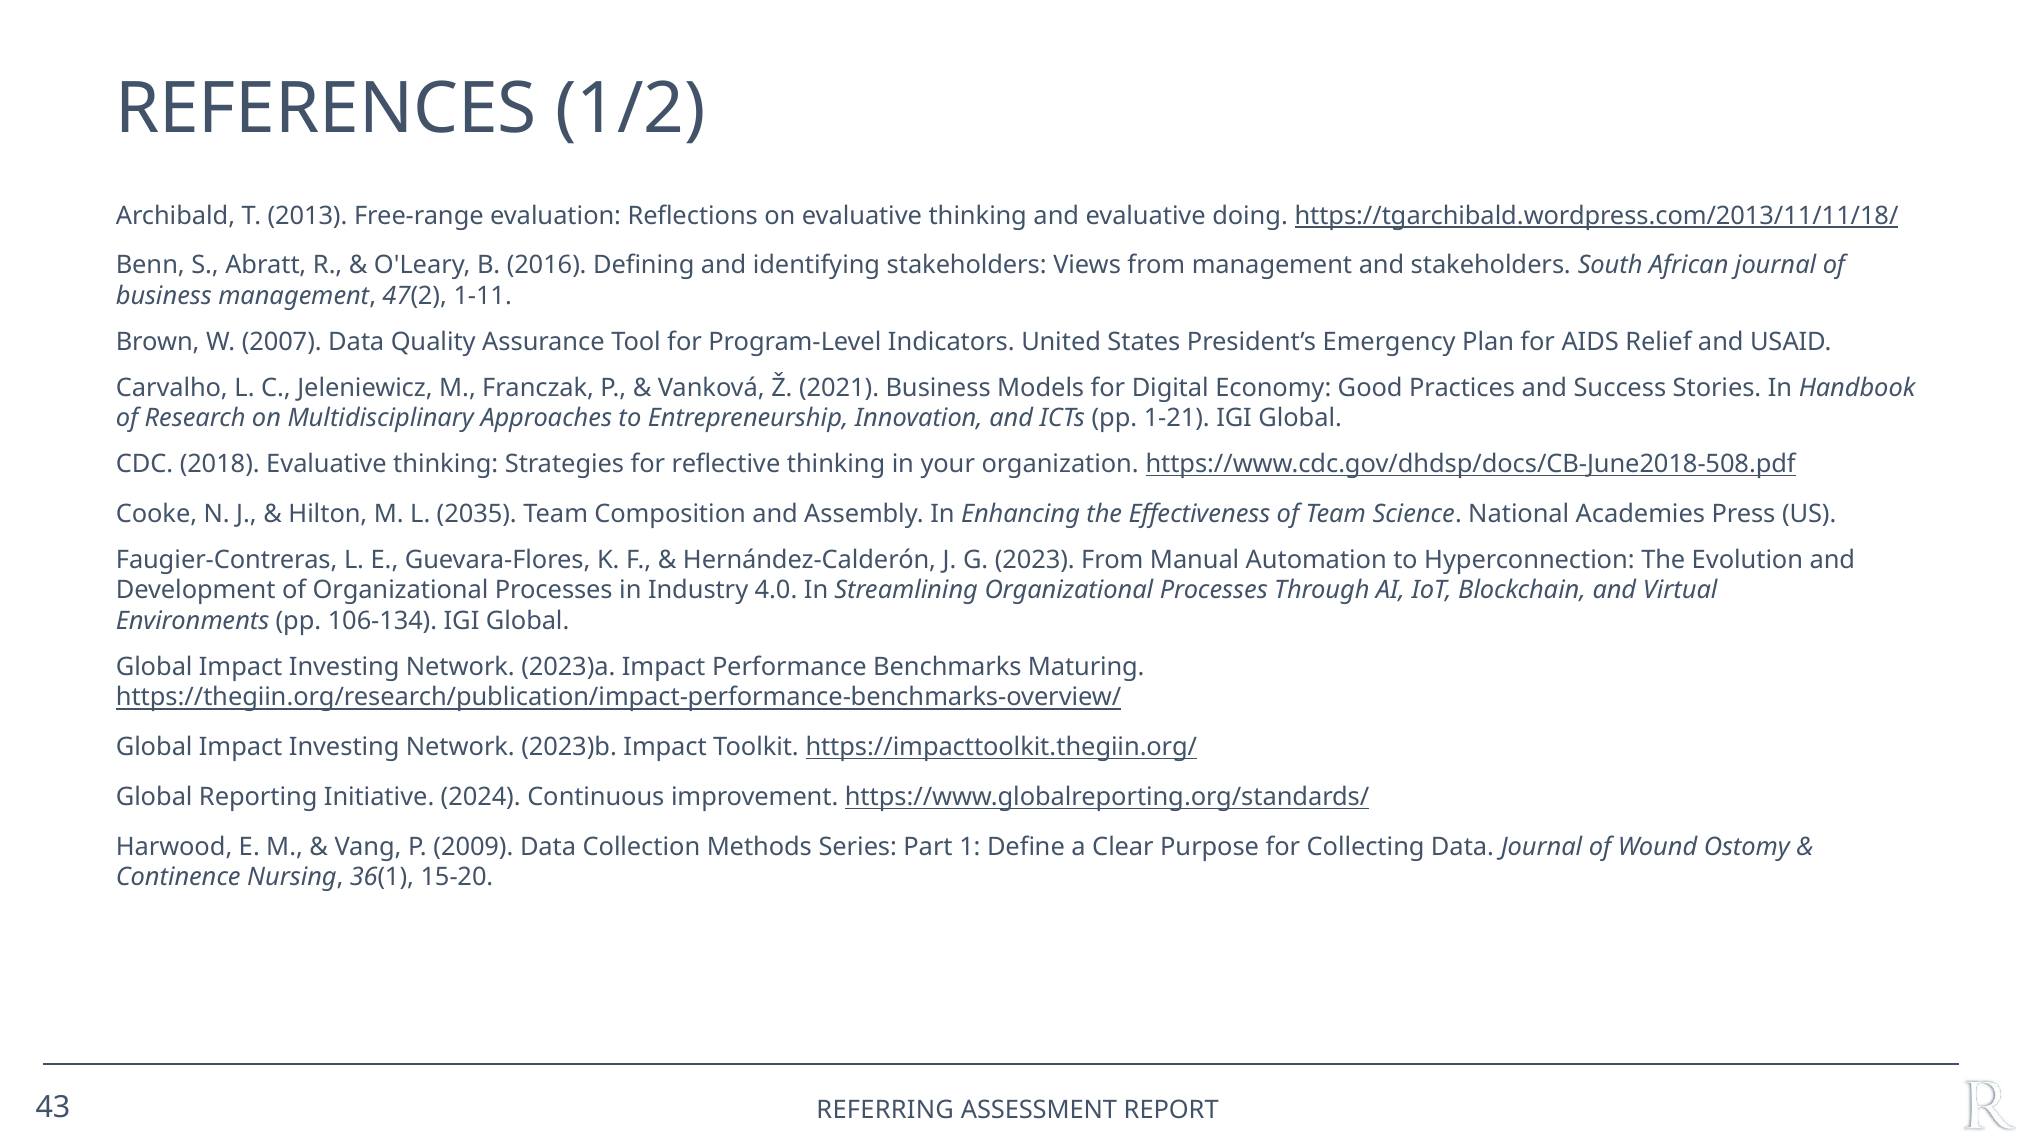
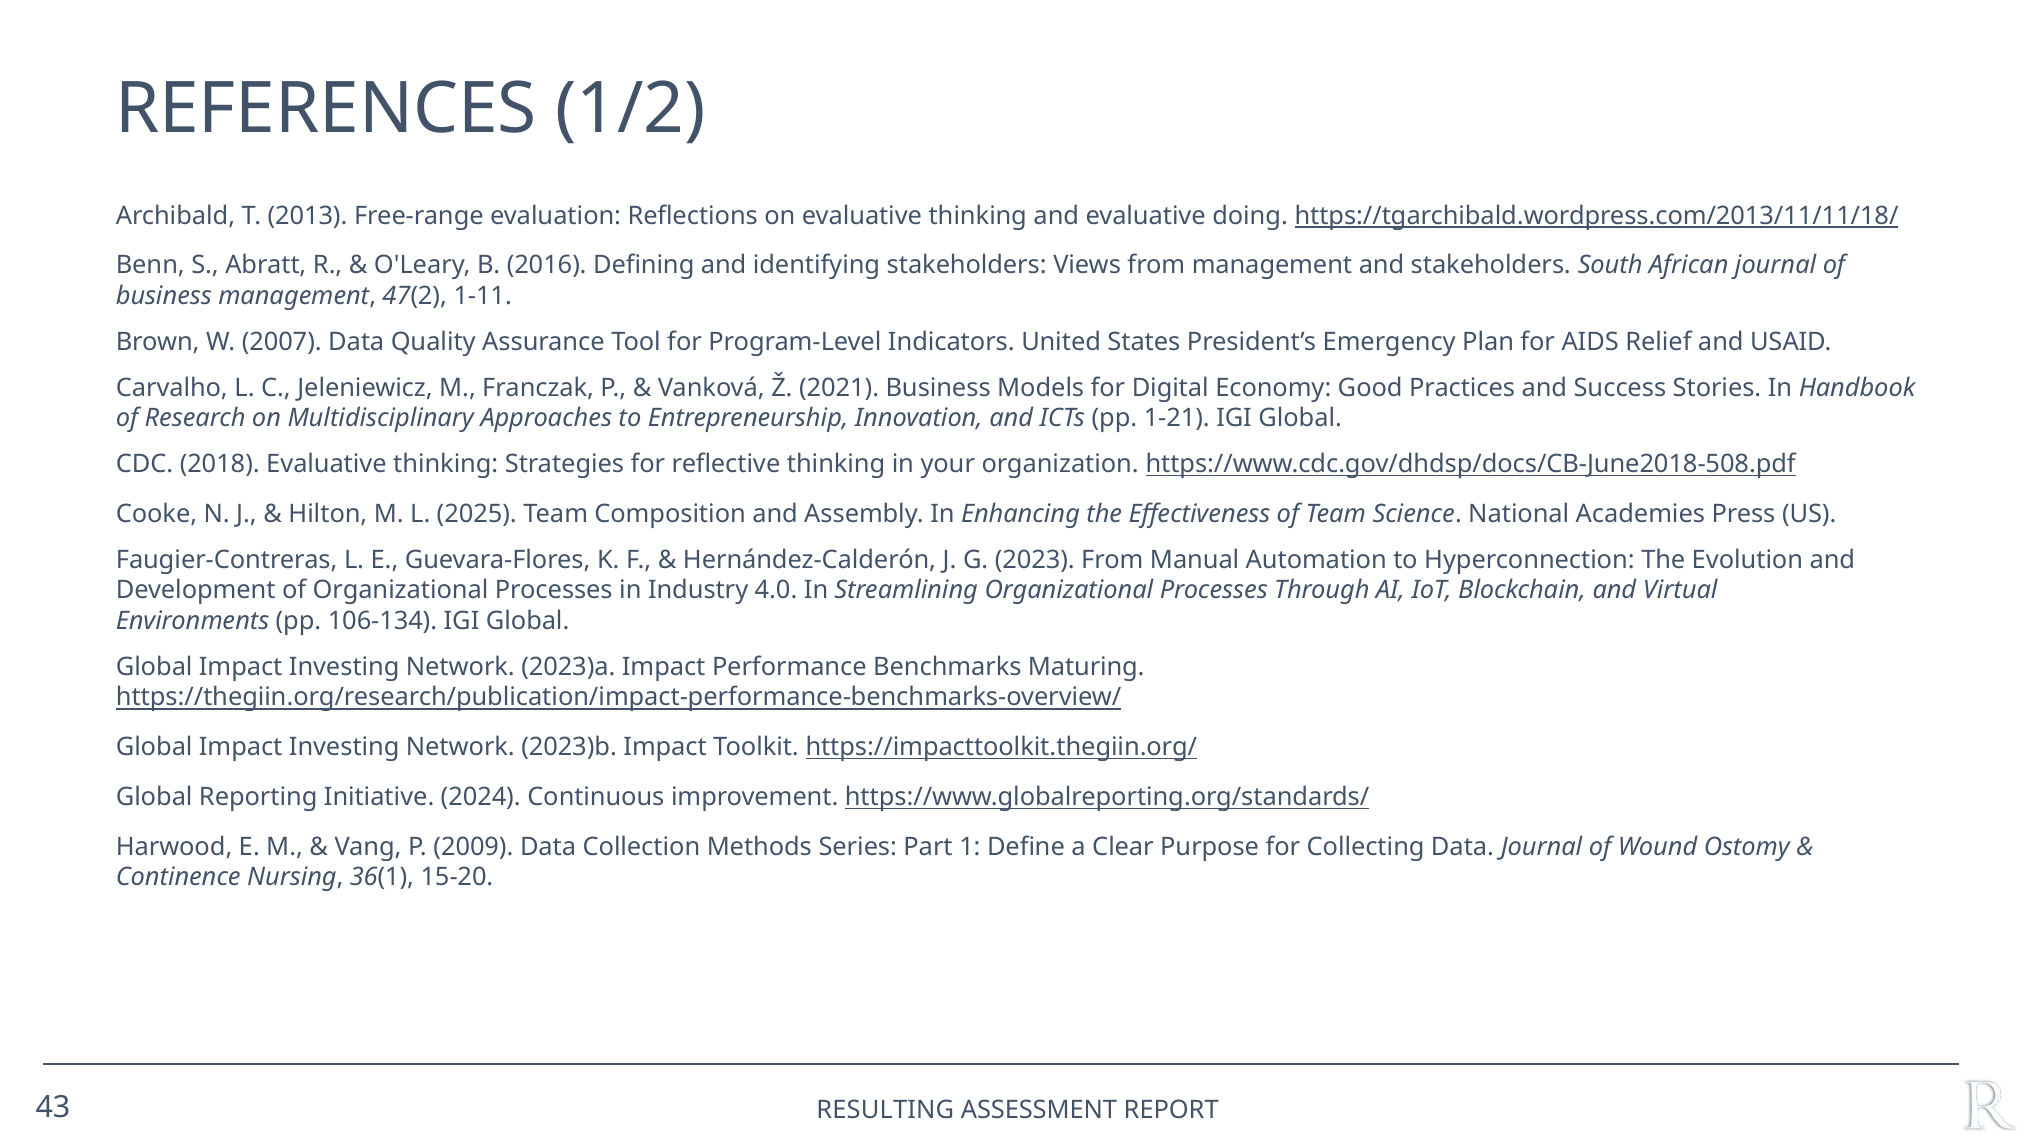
2035: 2035 -> 2025 (477, 514)
REFERRING: REFERRING -> RESULTING (885, 1109)
